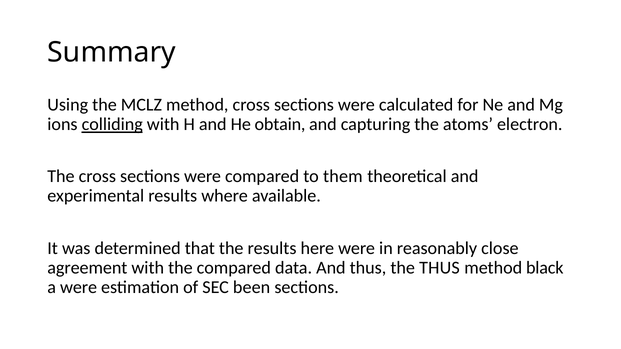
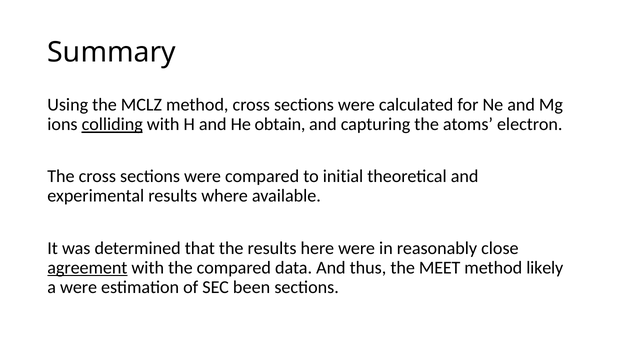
them: them -> initial (343, 177)
agreement underline: none -> present (87, 268)
the THUS: THUS -> MEET (440, 268)
black: black -> likely (545, 268)
